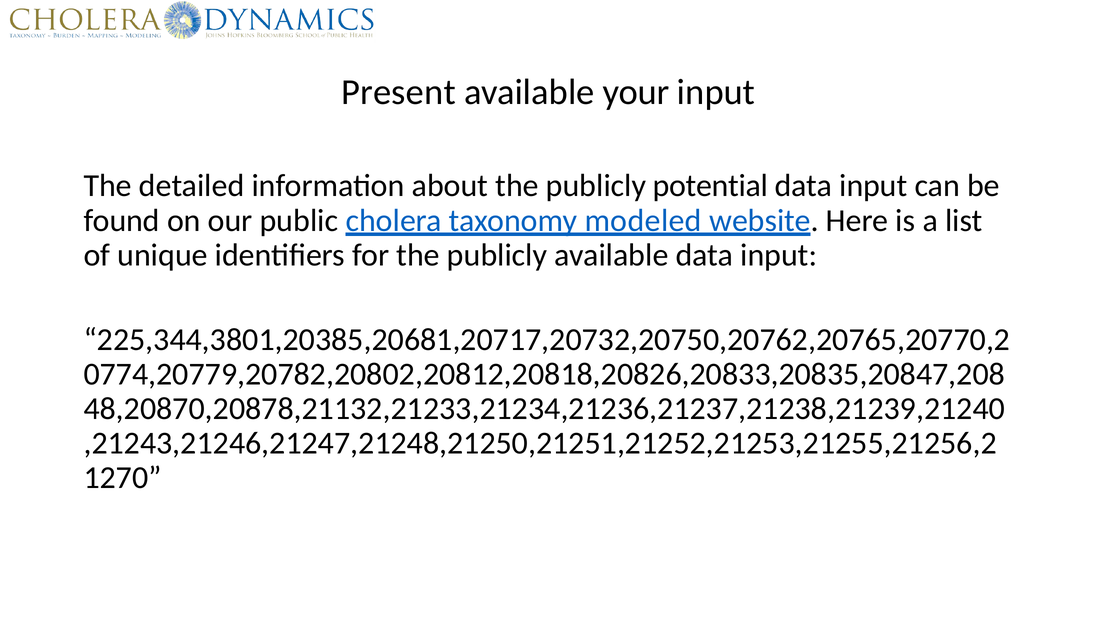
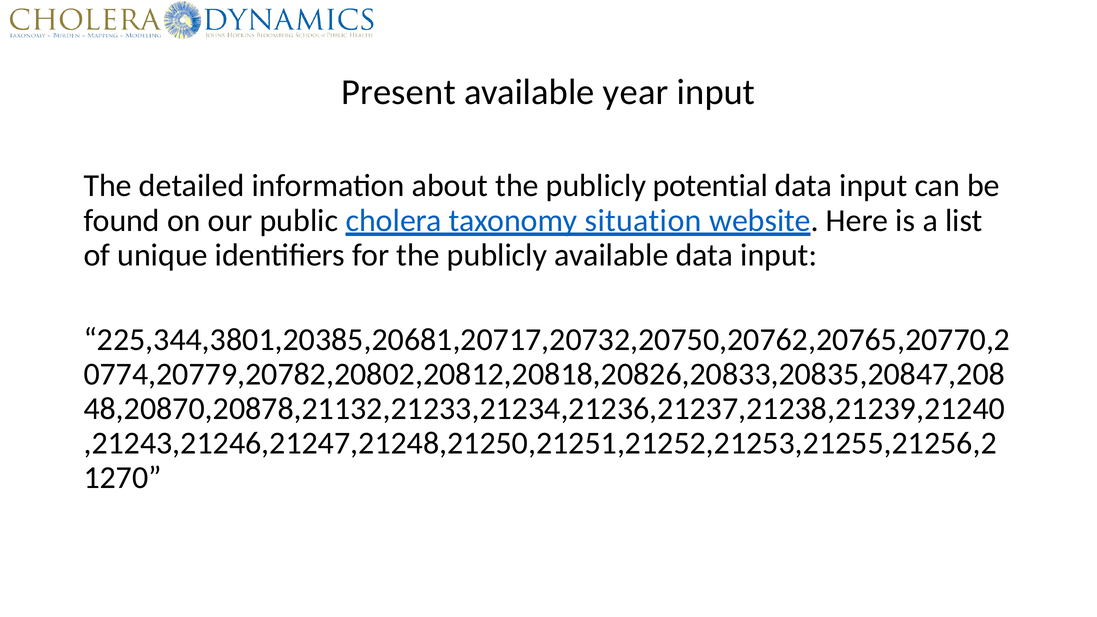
your: your -> year (636, 92)
modeled: modeled -> situation (643, 221)
